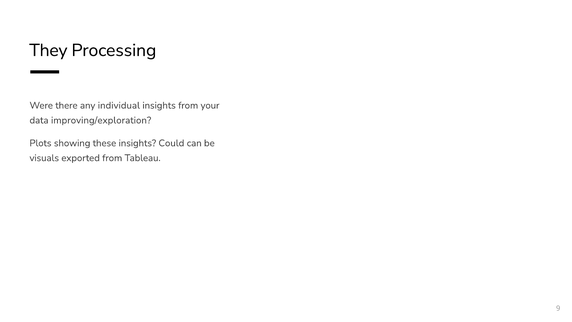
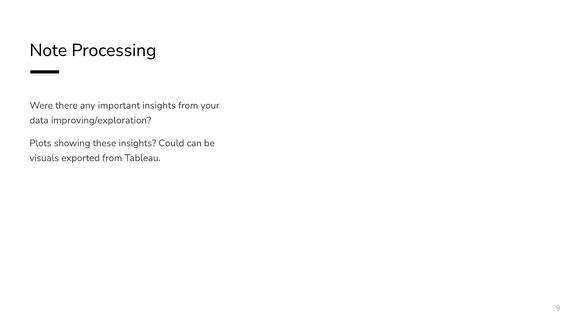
They: They -> Note (48, 50)
individual: individual -> important (119, 105)
